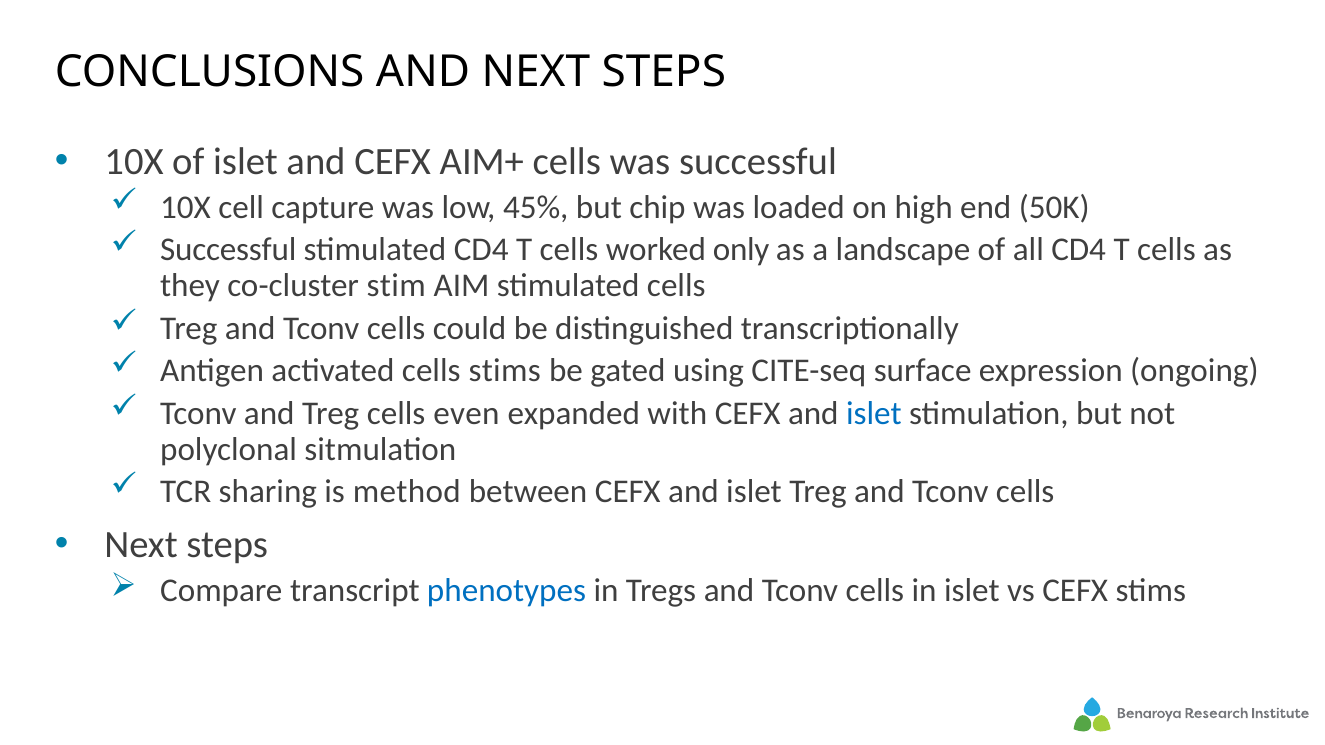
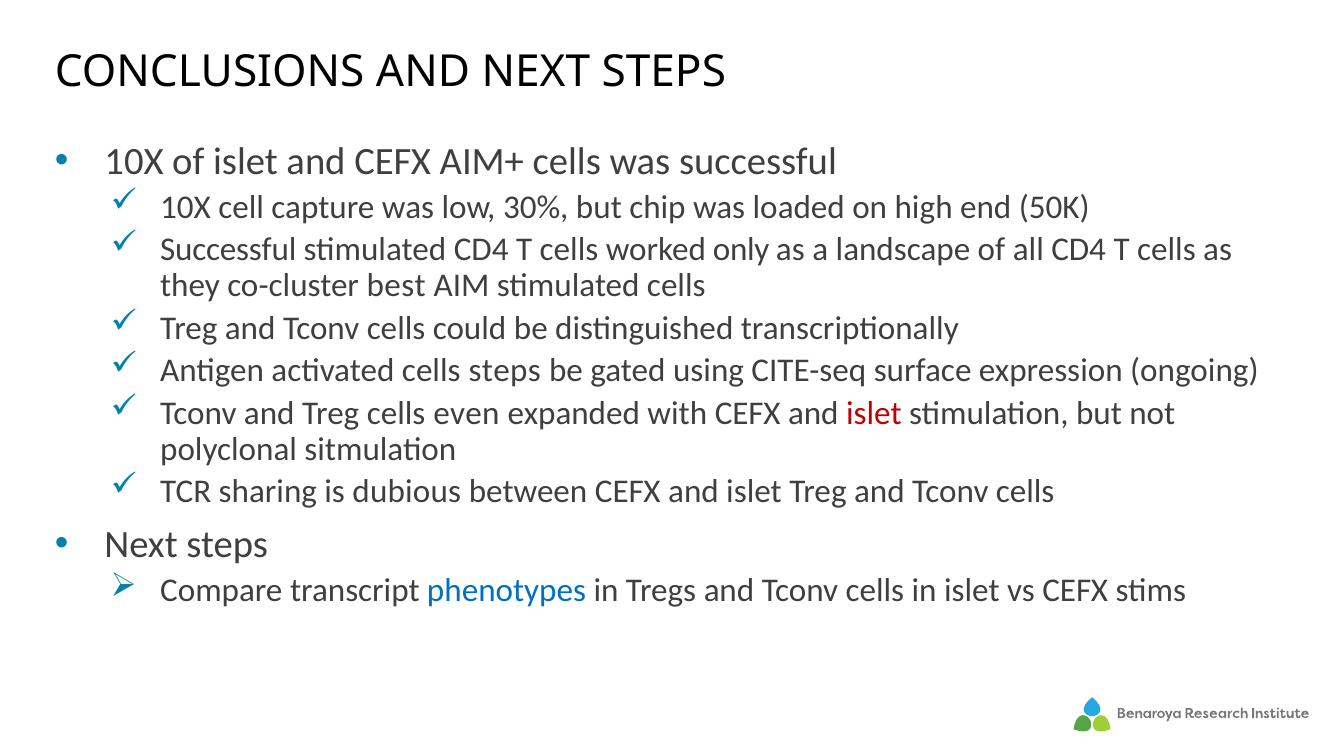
45%: 45% -> 30% (536, 207)
stim: stim -> best (396, 286)
cells stims: stims -> steps (505, 371)
islet colour: blue -> red (874, 414)
method: method -> dubious (407, 492)
